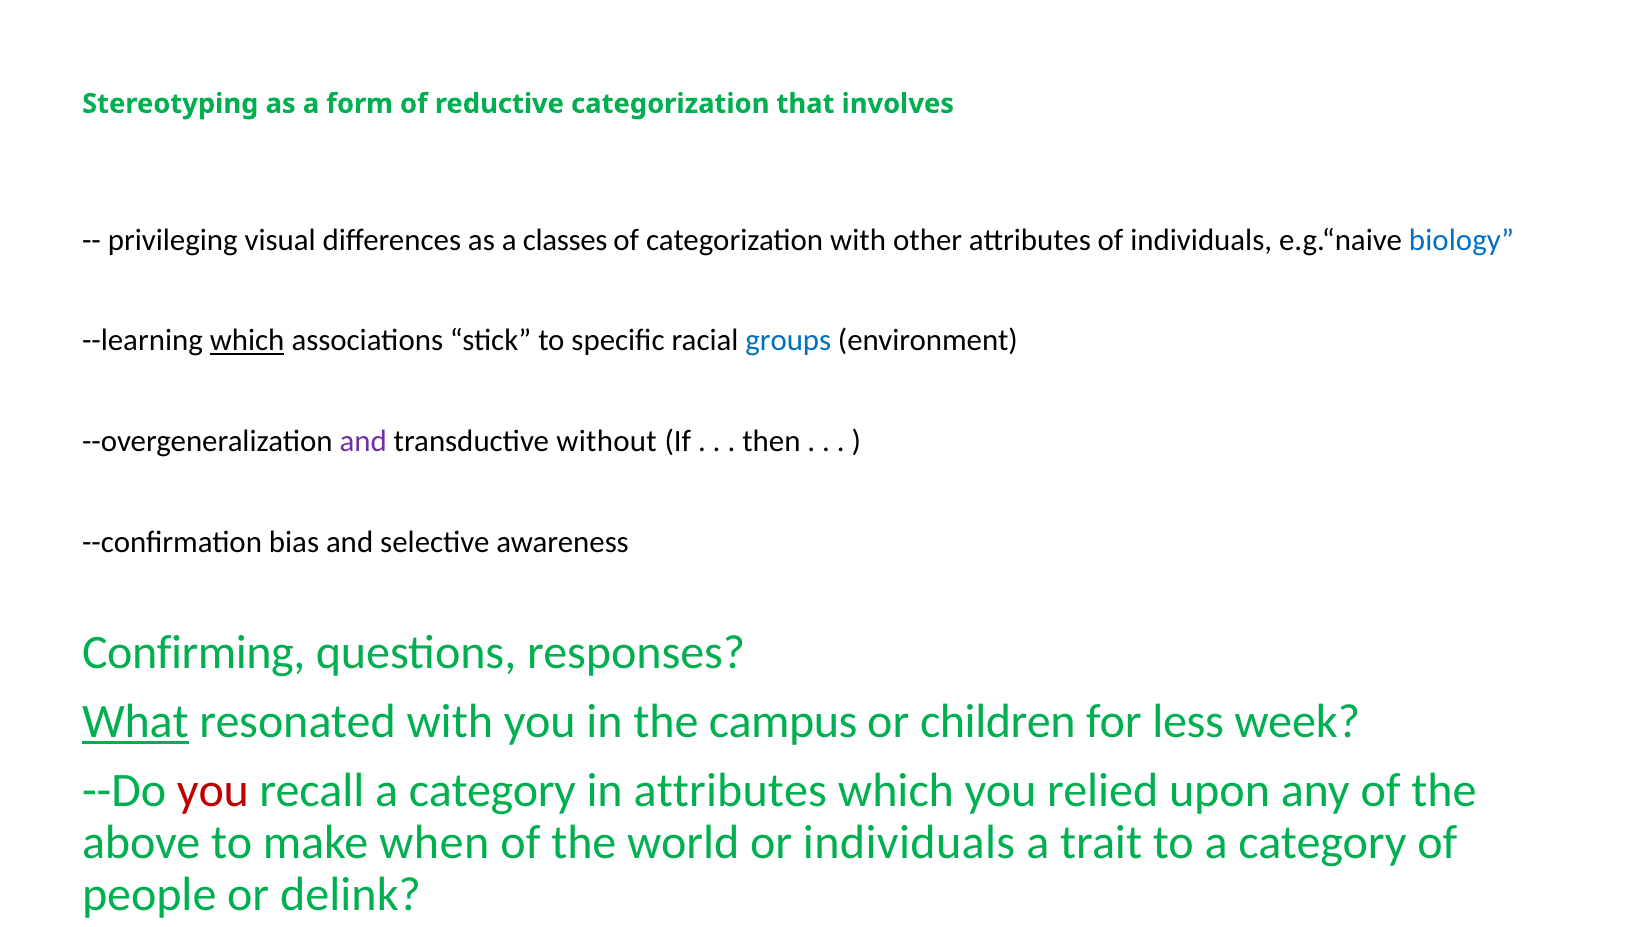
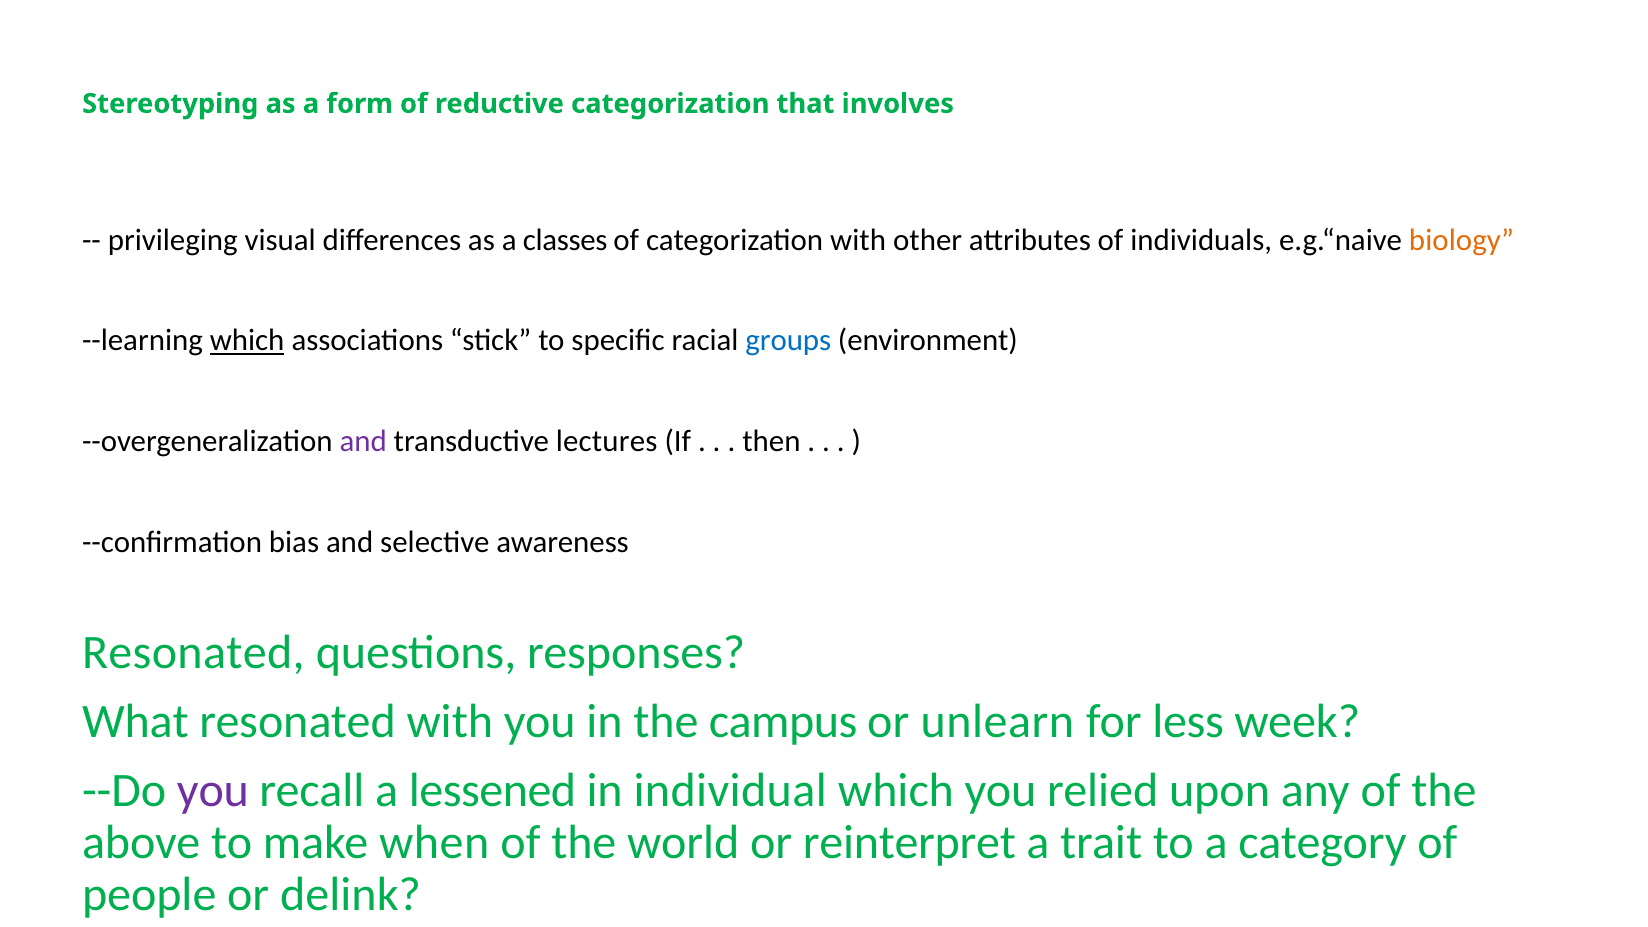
biology colour: blue -> orange (1461, 240)
without: without -> lectures (607, 441)
Confirming: Confirming -> Resonated (193, 653)
What underline: present -> none (135, 722)
children: children -> unlearn (997, 722)
you colour: red -> purple (213, 791)
recall a category: category -> lessened (493, 791)
in attributes: attributes -> individual (730, 791)
or individuals: individuals -> reinterpret (909, 843)
